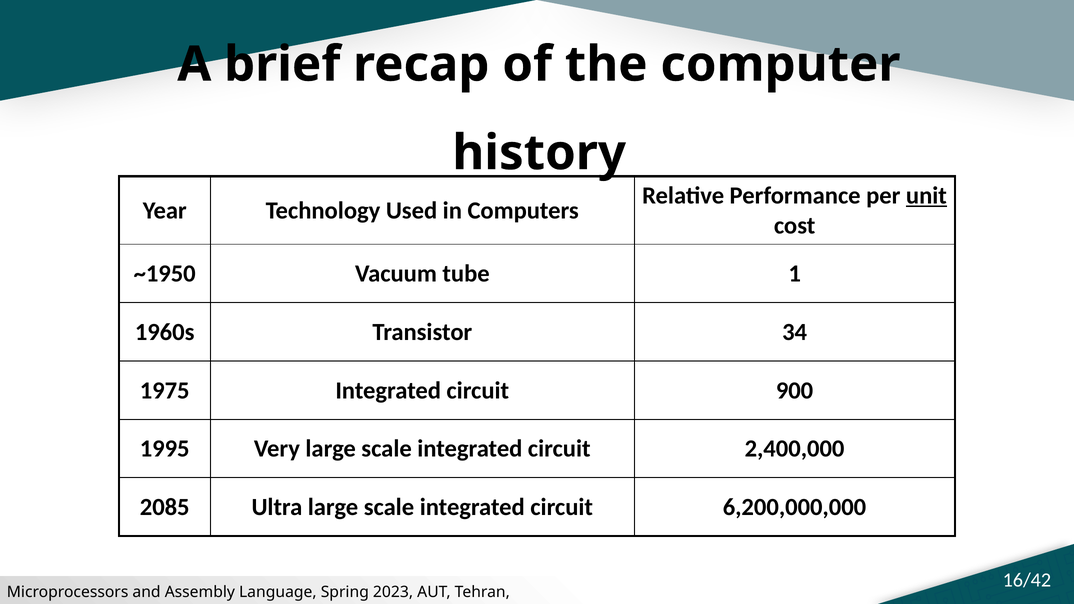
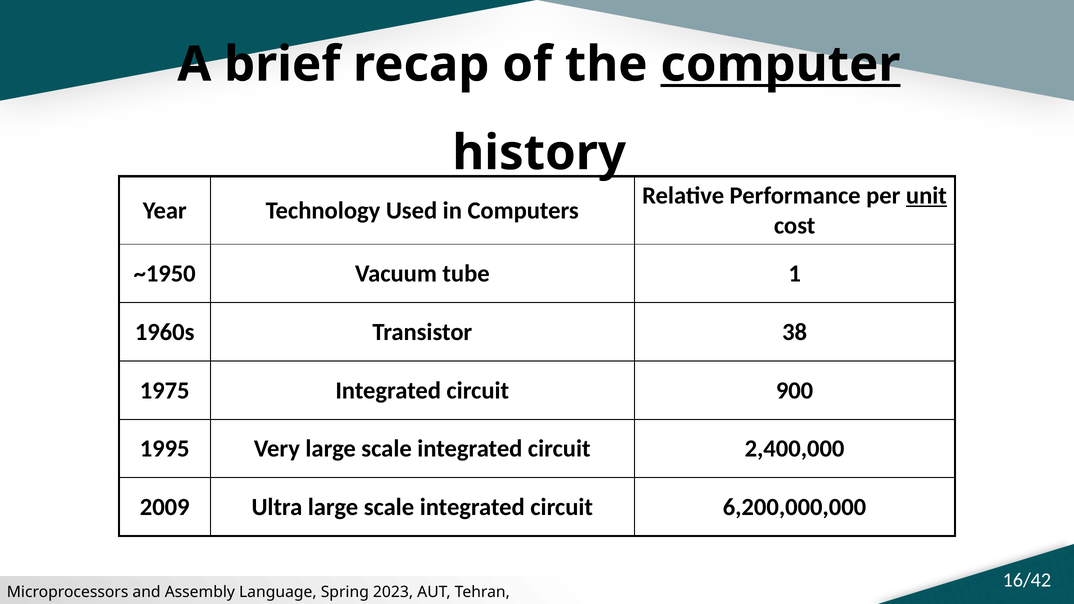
computer underline: none -> present (780, 64)
34: 34 -> 38 (795, 332)
2085: 2085 -> 2009 (165, 507)
